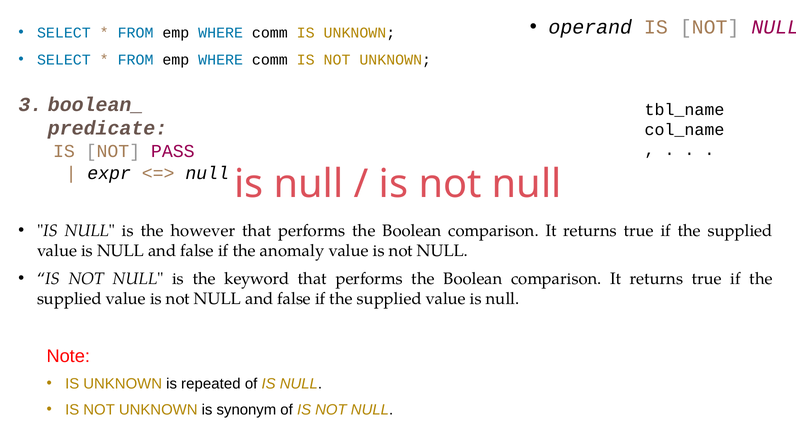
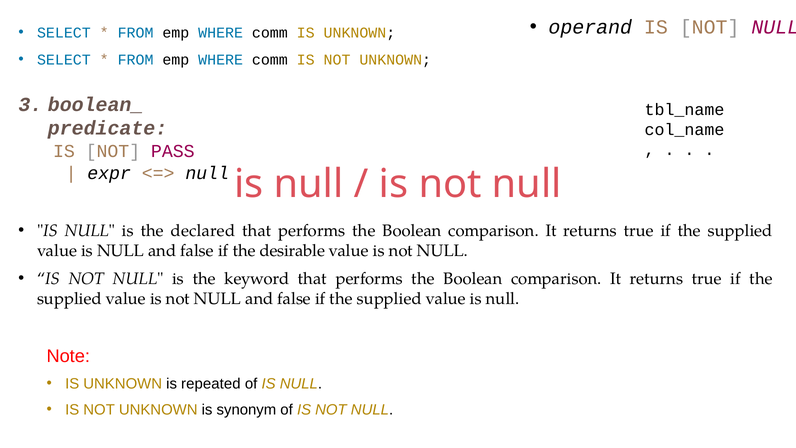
however: however -> declared (203, 231)
anomaly: anomaly -> desirable (292, 251)
